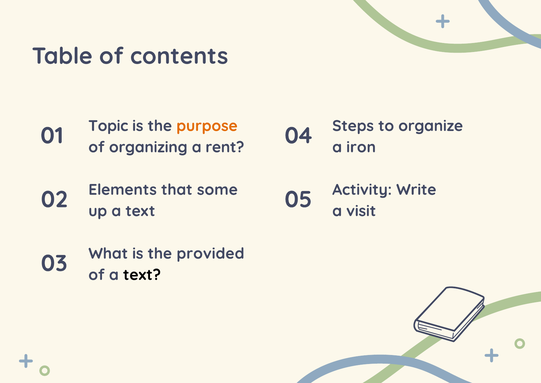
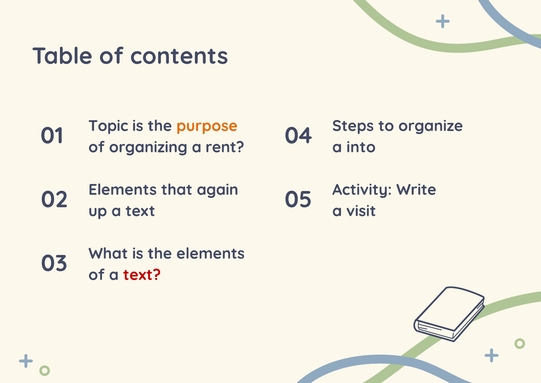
iron: iron -> into (361, 147)
some: some -> again (218, 189)
the provided: provided -> elements (211, 253)
text colour: black -> red (142, 275)
